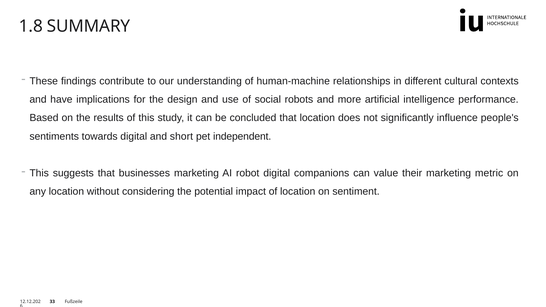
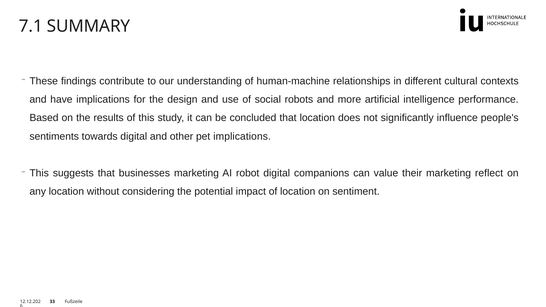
1.8: 1.8 -> 7.1 (31, 26)
short: short -> other (182, 136)
pet independent: independent -> implications (242, 136)
metric: metric -> reflect (489, 173)
